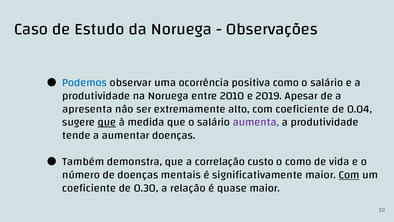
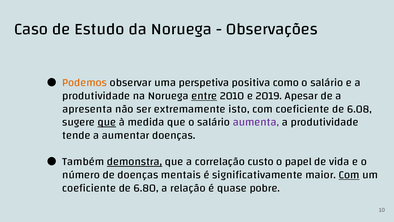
Podemos colour: blue -> orange (85, 82)
ocorrência: ocorrência -> perspetiva (204, 82)
entre underline: none -> present (204, 96)
alto: alto -> isto (239, 109)
0.04: 0.04 -> 6.08 (359, 109)
demonstra underline: none -> present (135, 161)
o como: como -> papel (298, 161)
0.30: 0.30 -> 6.80 (146, 188)
quase maior: maior -> pobre (265, 188)
